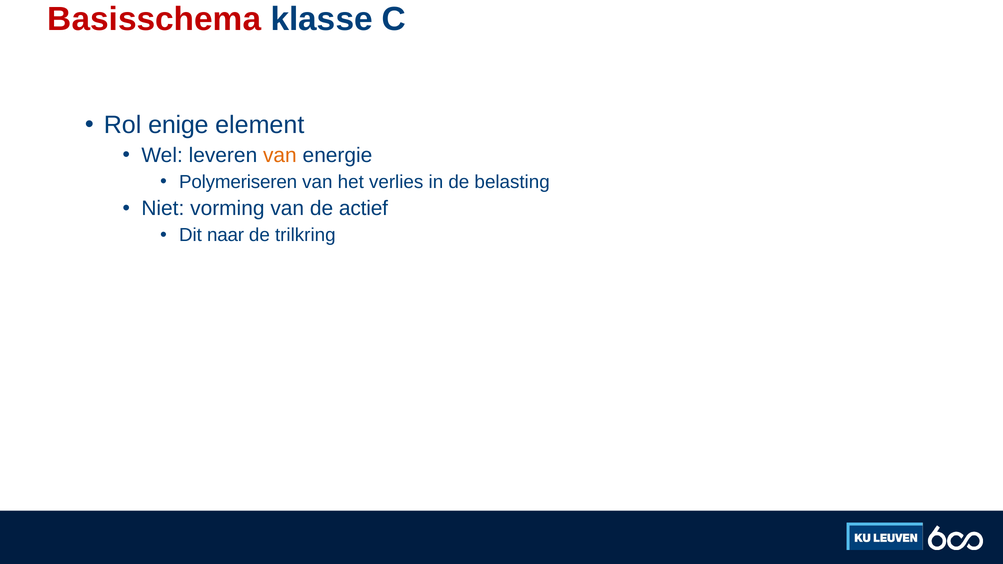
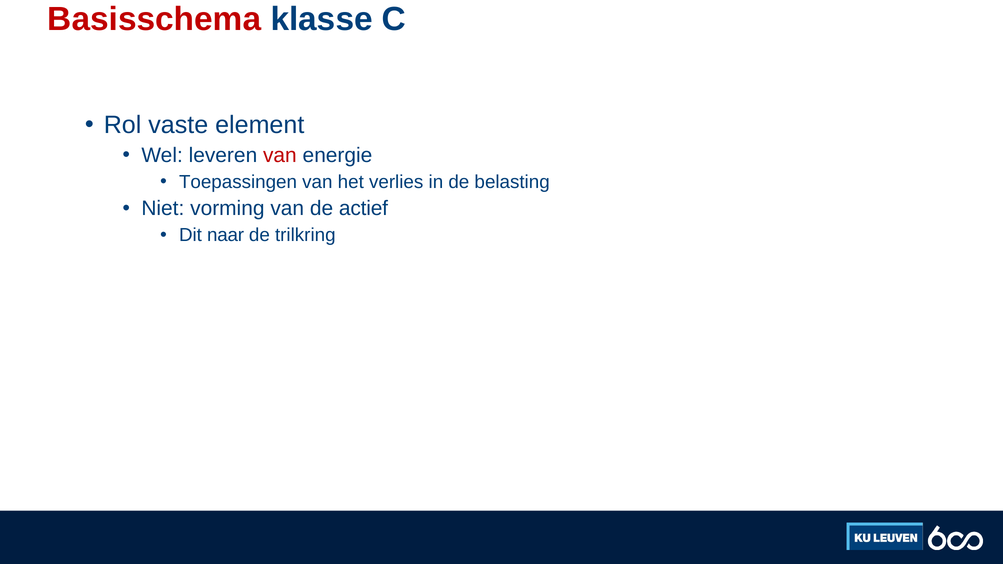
enige: enige -> vaste (178, 125)
van colour: orange -> red (280, 155)
Polymeriseren: Polymeriseren -> Toepassingen (238, 182)
